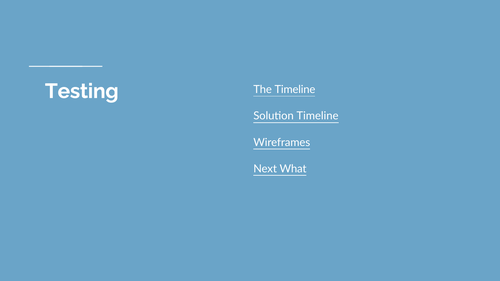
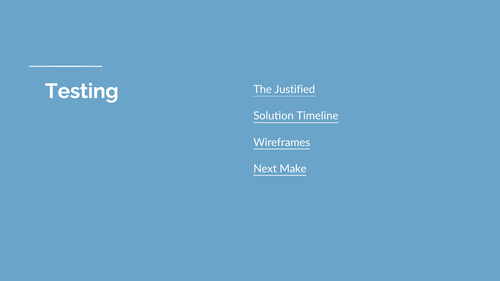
The Timeline: Timeline -> Justified (295, 90)
What: What -> Make (293, 169)
